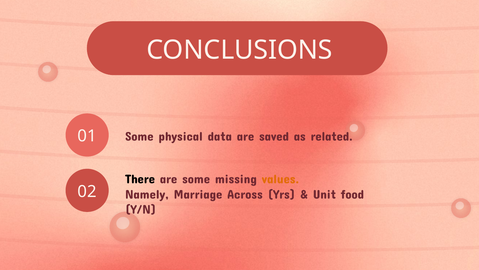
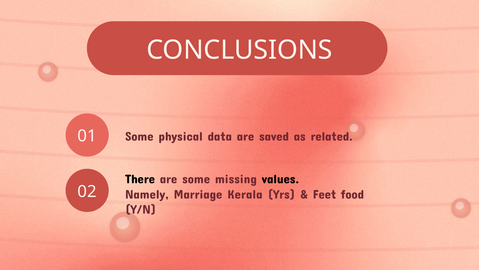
values colour: orange -> black (280, 179)
Across: Across -> Kerala (245, 194)
Unit: Unit -> Feet (325, 194)
